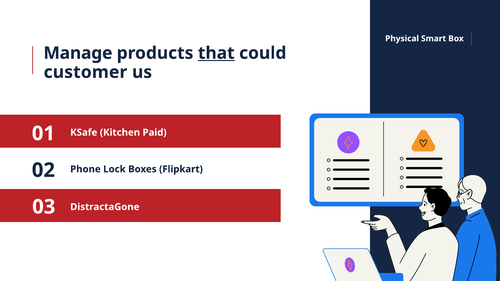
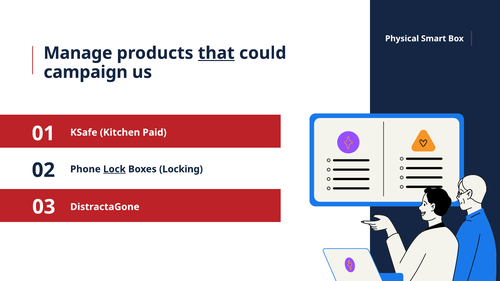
customer: customer -> campaign (86, 72)
Lock underline: none -> present (114, 169)
Flipkart: Flipkart -> Locking (181, 169)
